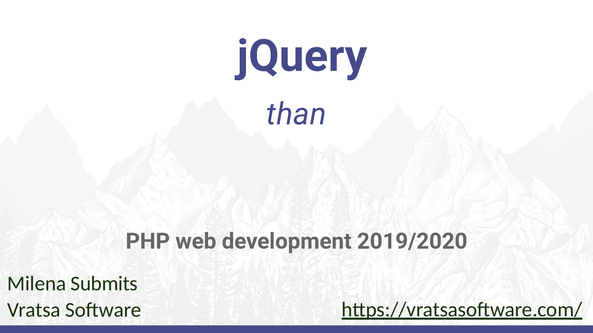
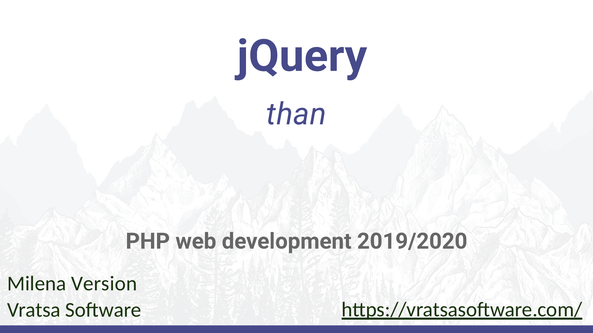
Submits: Submits -> Version (104, 284)
